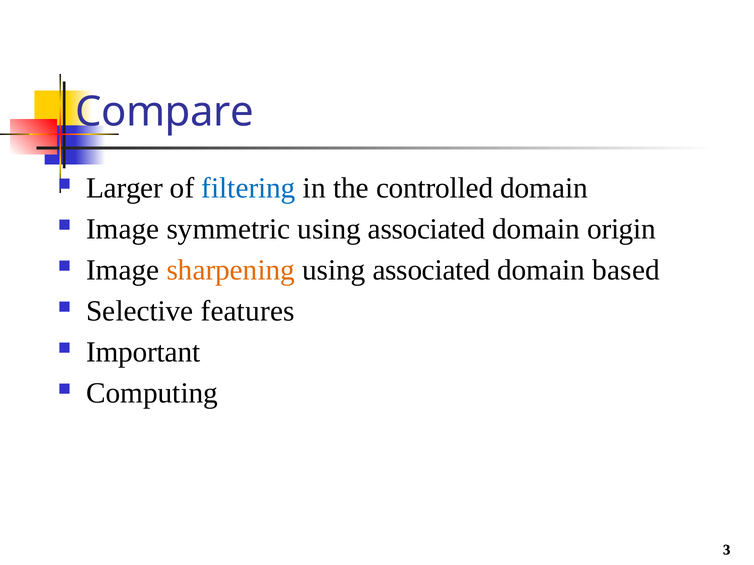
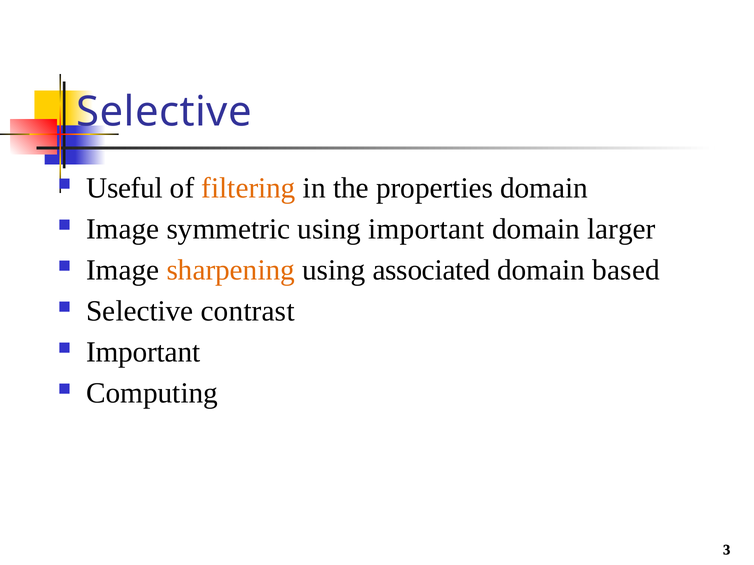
Compare: Compare -> Selective (164, 112)
Larger: Larger -> Useful (125, 188)
filtering colour: blue -> orange (249, 188)
controlled: controlled -> properties (435, 188)
associated: associated -> important (426, 229)
origin: origin -> larger (621, 229)
features: features -> contrast (248, 311)
